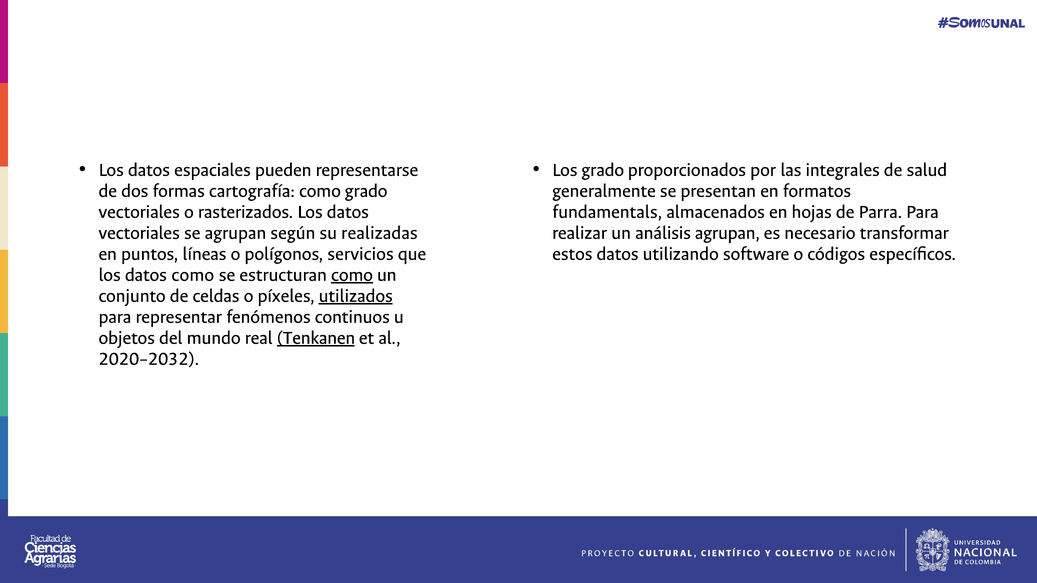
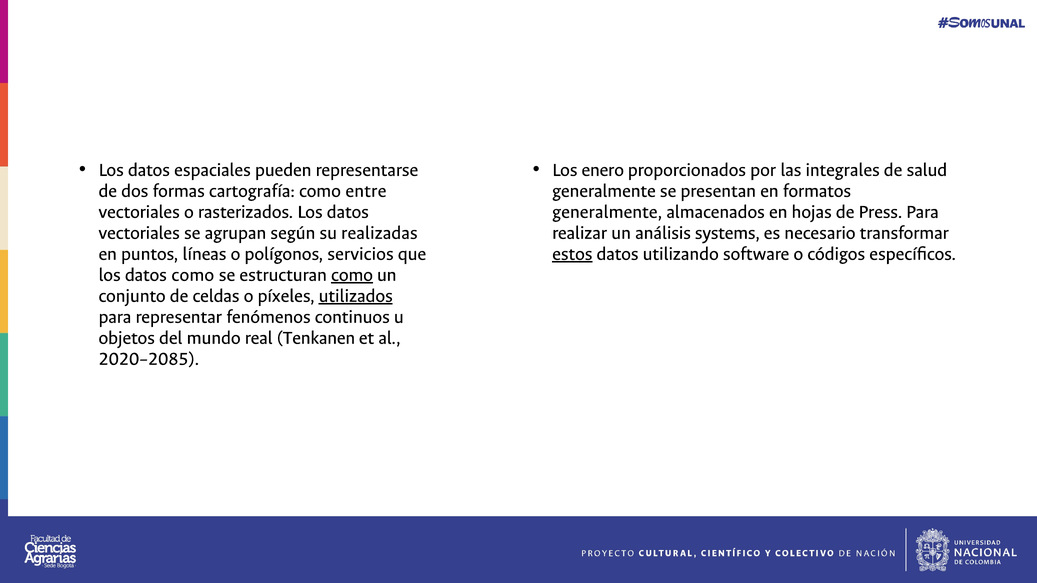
Los grado: grado -> enero (603, 170)
como grado: grado -> entre (366, 191)
fundamentals: fundamentals -> generalmente (607, 212)
Parra: Parra -> Press (880, 212)
análisis agrupan: agrupan -> systems (727, 233)
estos underline: none -> present (572, 254)
Tenkanen underline: present -> none (316, 338)
2020–2032: 2020–2032 -> 2020–2085 (149, 359)
